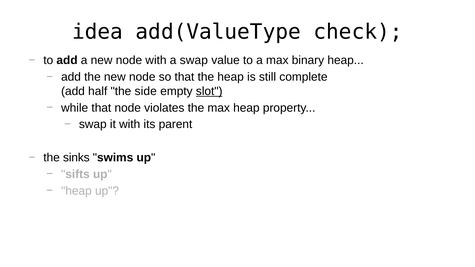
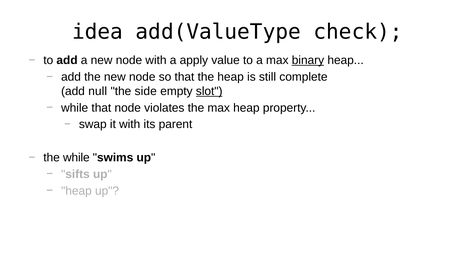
a swap: swap -> apply (194, 60)
binary underline: none -> present (308, 60)
half: half -> null (98, 91)
the sinks: sinks -> while (76, 158)
